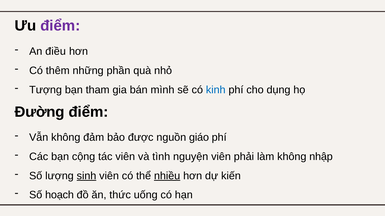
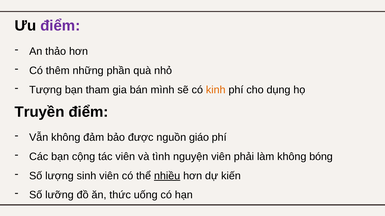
điều: điều -> thảo (56, 51)
kinh colour: blue -> orange (216, 90)
Đường: Đường -> Truyền (40, 112)
nhập: nhập -> bóng (321, 157)
sinh underline: present -> none (86, 176)
hoạch: hoạch -> lưỡng (59, 195)
